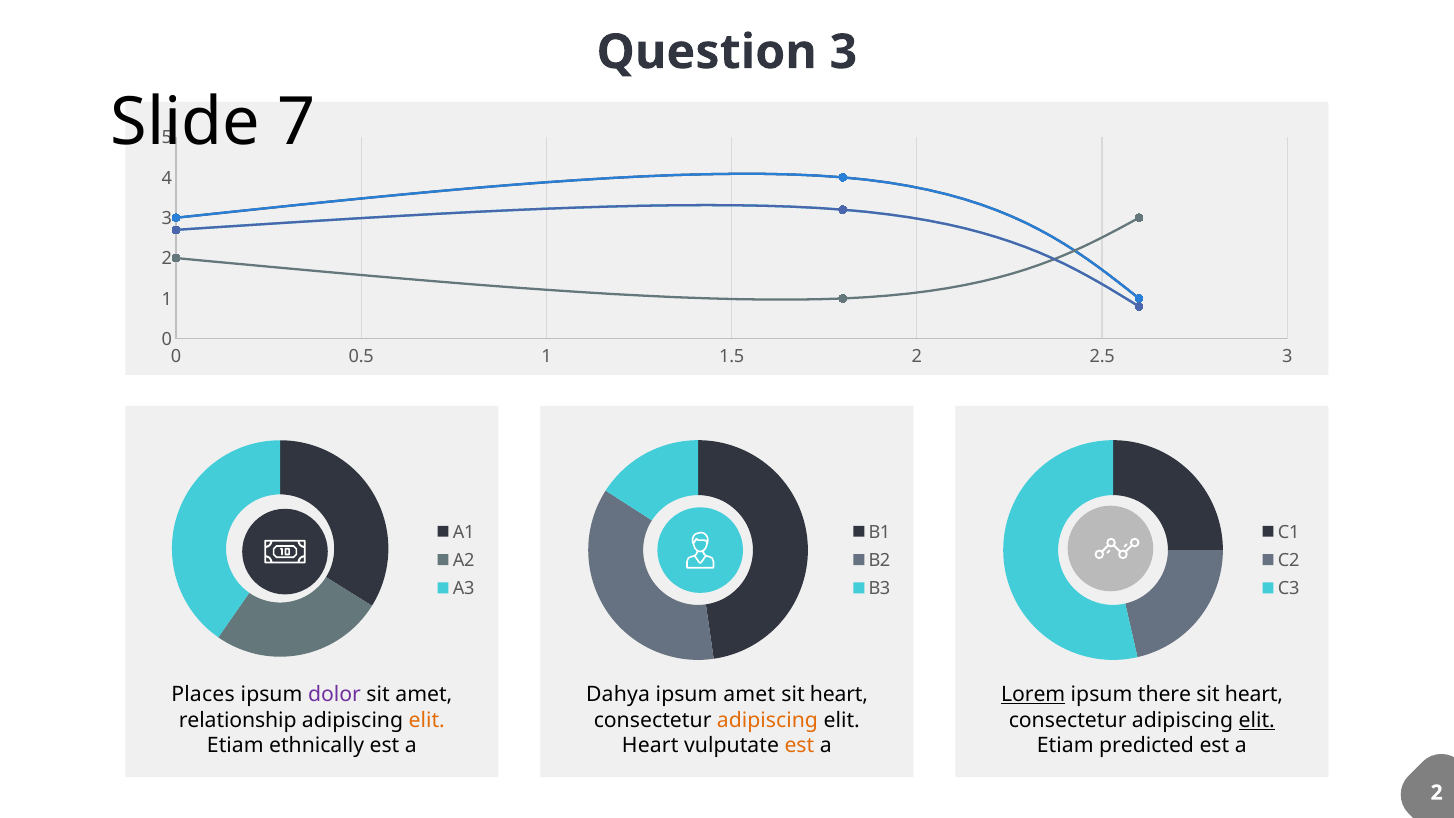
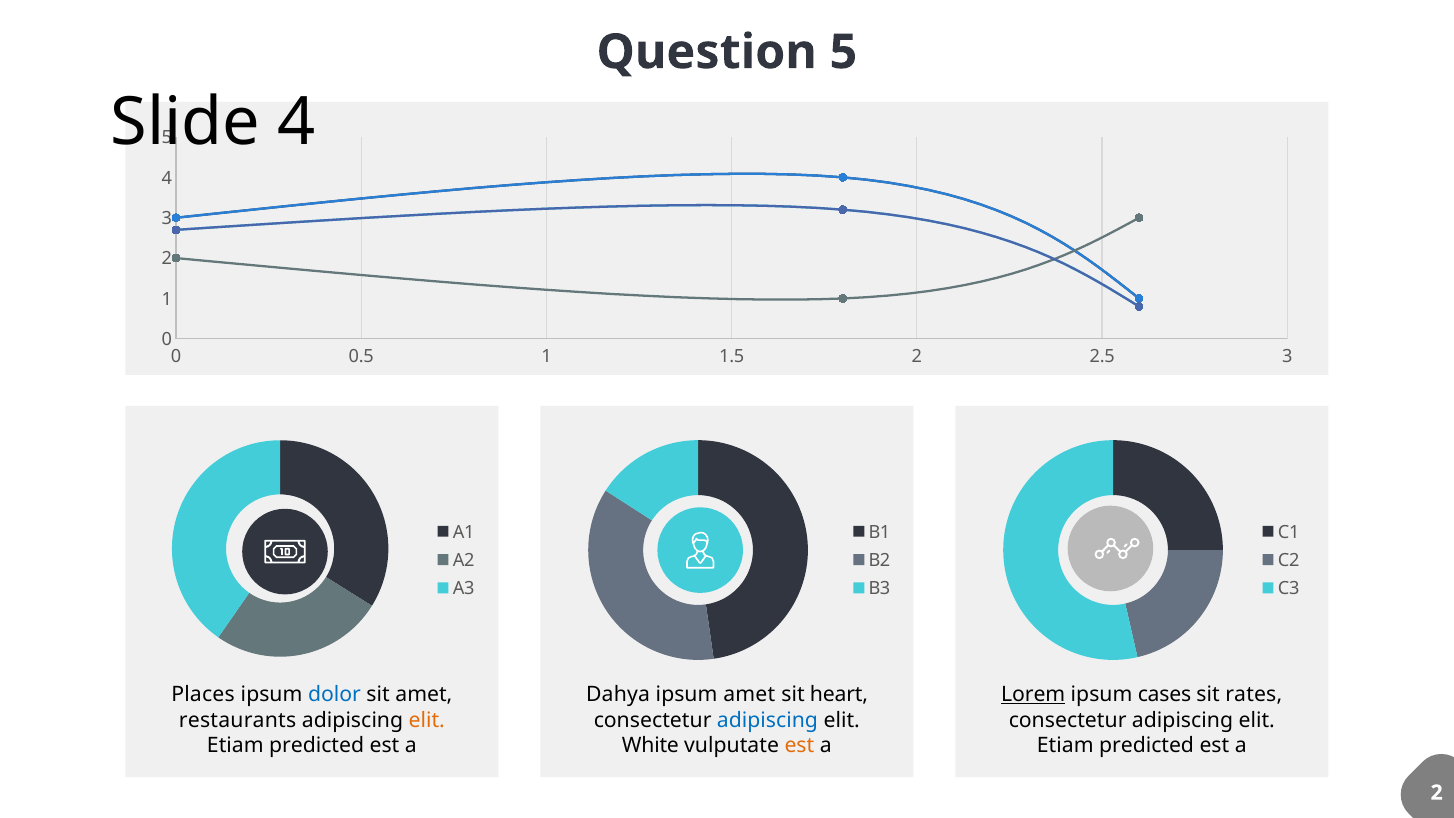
Question 3: 3 -> 5 (843, 52)
7: 7 -> 4 (297, 122)
dolor colour: purple -> blue (334, 695)
there: there -> cases (1165, 695)
heart: heart -> rates (1254, 695)
relationship: relationship -> restaurants (238, 720)
adipiscing colour: orange -> blue (767, 720)
elit underline: present -> none (1257, 720)
ethnically: ethnically -> predicted (317, 745)
Heart: Heart -> White (650, 745)
